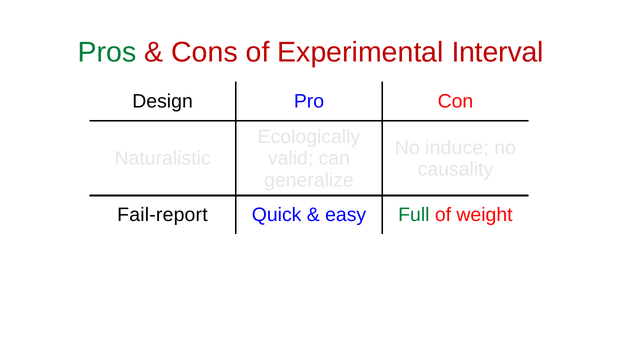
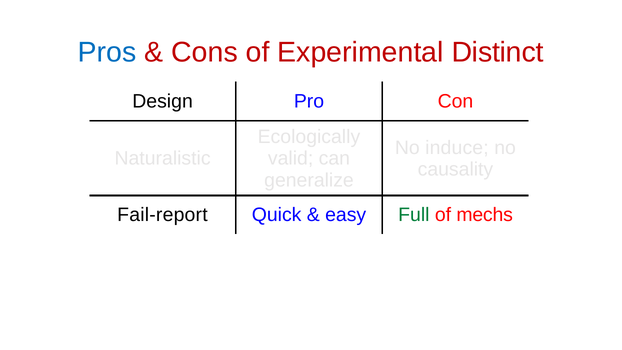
Pros colour: green -> blue (107, 52)
Interval: Interval -> Distinct (498, 52)
weight: weight -> mechs (485, 215)
